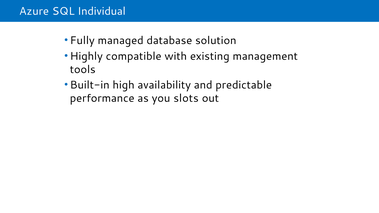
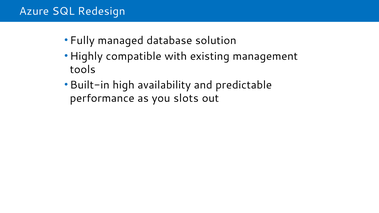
Individual: Individual -> Redesign (101, 11)
